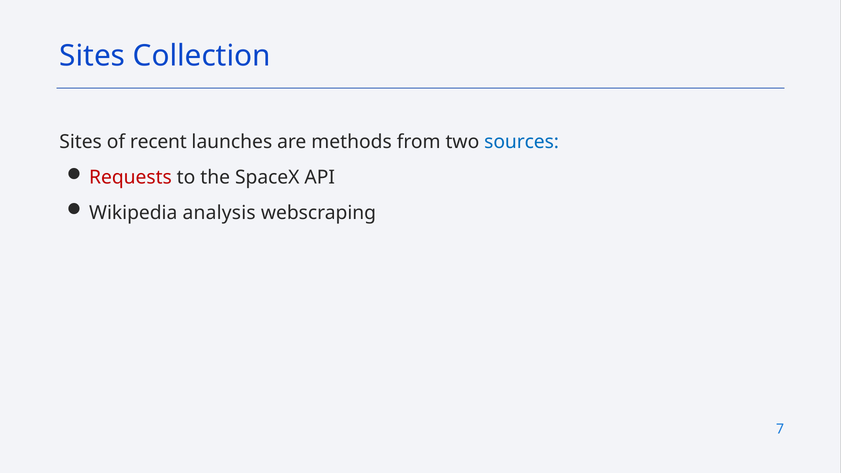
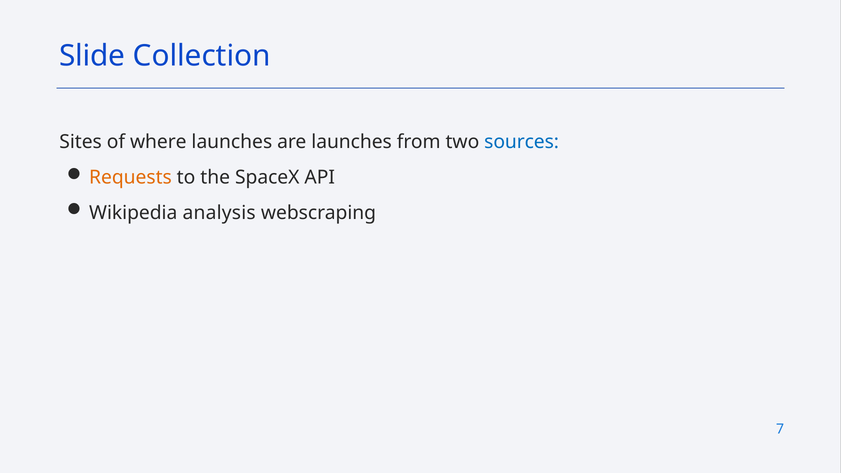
Sites: Sites -> Slide (92, 56)
recent: recent -> where (158, 142)
are methods: methods -> launches (352, 142)
Requests colour: red -> orange (130, 177)
